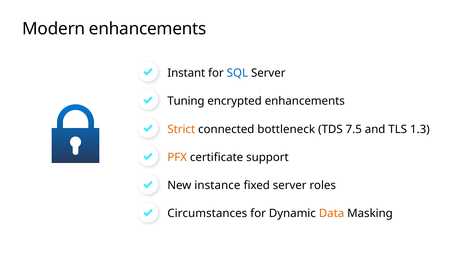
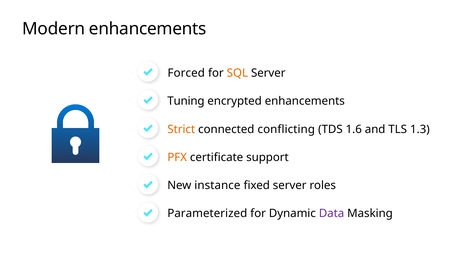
Instant: Instant -> Forced (186, 73)
SQL colour: blue -> orange (237, 73)
bottleneck: bottleneck -> conflicting (286, 129)
7.5: 7.5 -> 1.6 (354, 129)
Circumstances: Circumstances -> Parameterized (207, 214)
Data colour: orange -> purple (332, 214)
